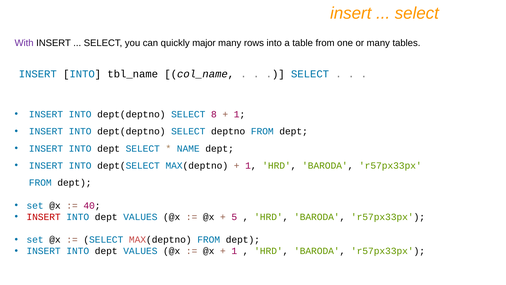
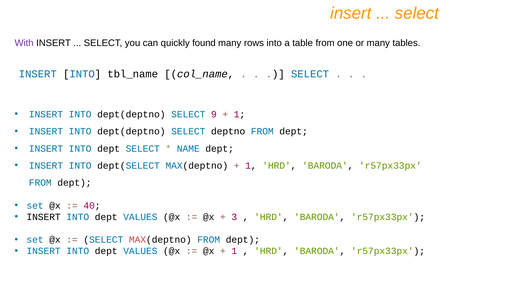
major: major -> found (204, 43)
8: 8 -> 9 (214, 114)
INSERT colour: red -> black (44, 217)
5: 5 -> 3 (234, 217)
